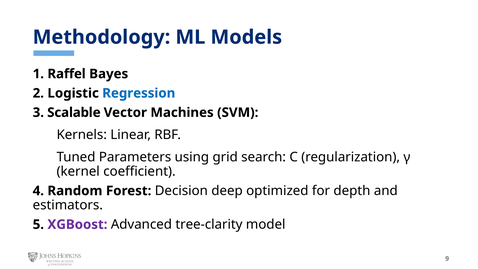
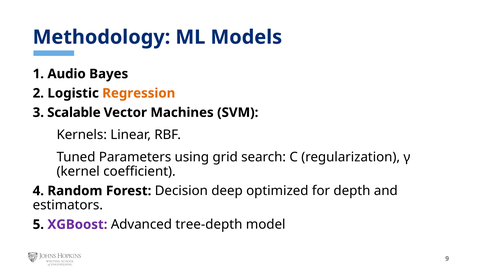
Raffel: Raffel -> Audio (67, 74)
Regression colour: blue -> orange (139, 93)
tree-clarity: tree-clarity -> tree-depth (209, 224)
